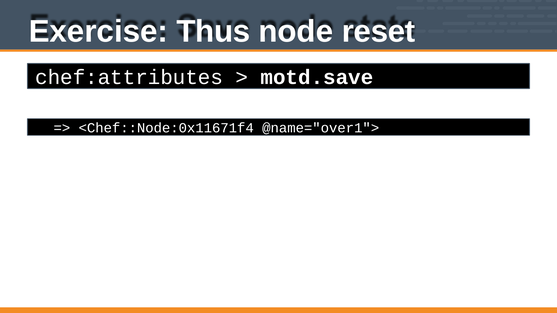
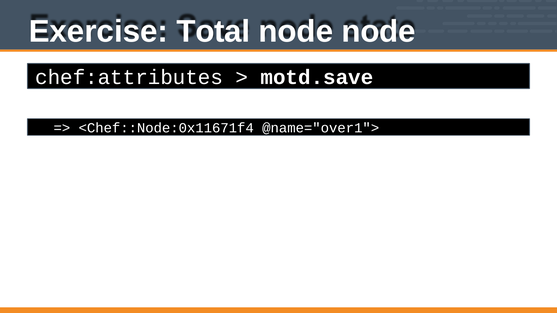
Thus: Thus -> Total (213, 31)
node reset: reset -> node (379, 31)
